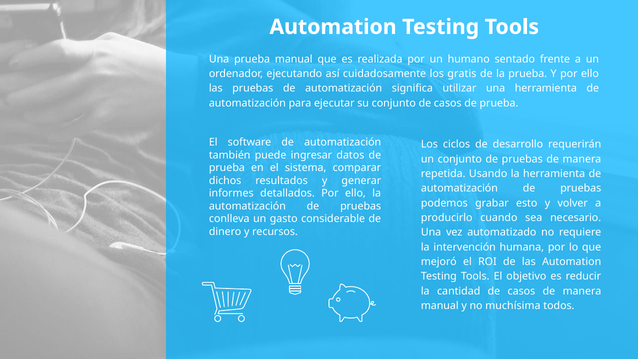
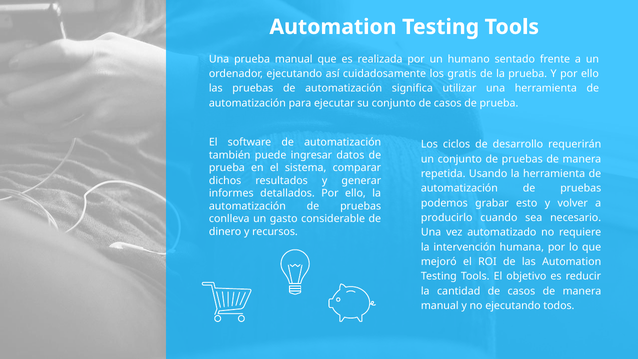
no muchísima: muchísima -> ejecutando (513, 306)
